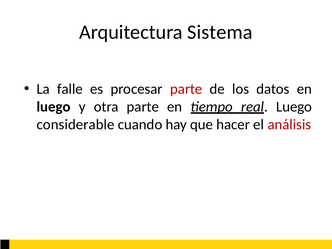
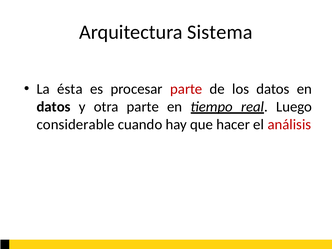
falle: falle -> ésta (70, 89)
luego: luego -> datos (54, 107)
